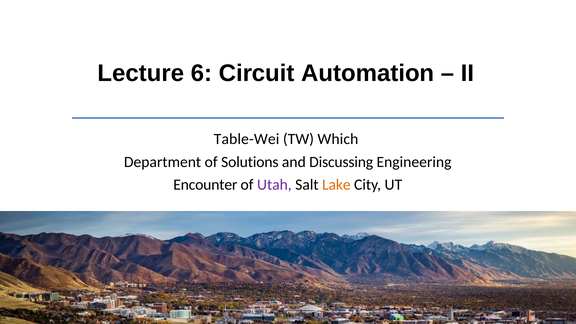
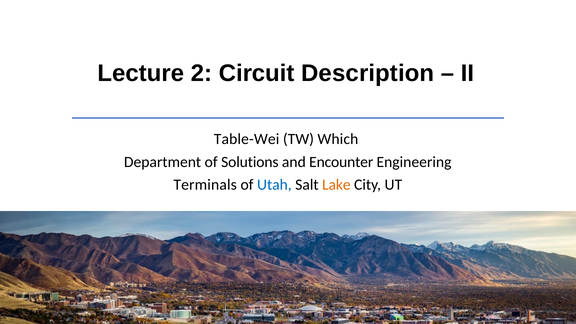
6: 6 -> 2 (201, 73)
Automation: Automation -> Description (368, 73)
Discussing: Discussing -> Encounter (341, 162)
Encounter: Encounter -> Terminals (205, 185)
Utah colour: purple -> blue (274, 185)
